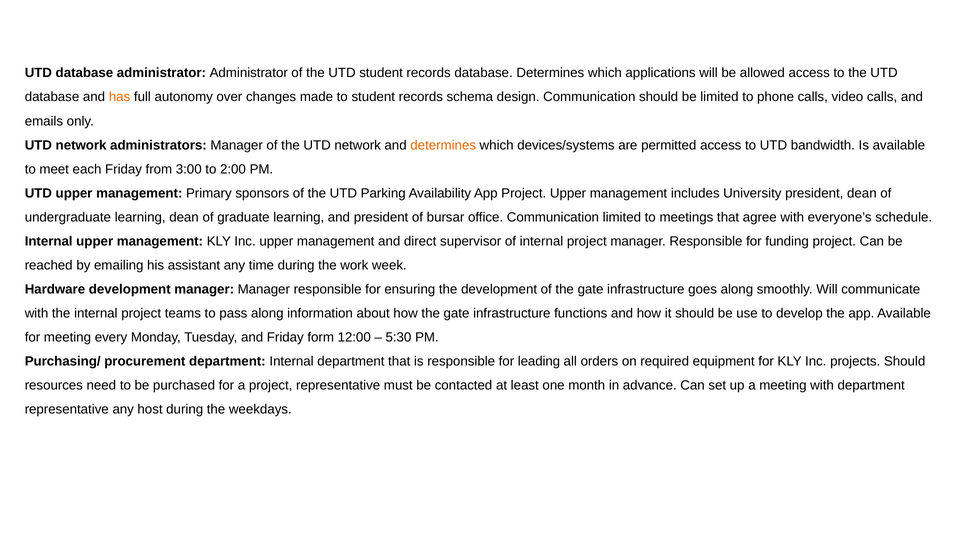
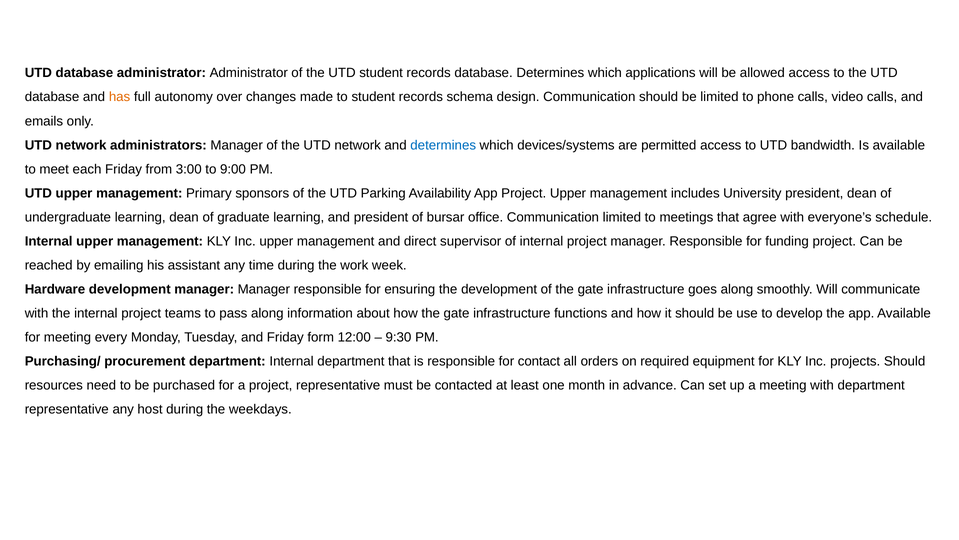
determines colour: orange -> blue (443, 145)
2:00: 2:00 -> 9:00 (233, 169)
5:30: 5:30 -> 9:30 (398, 337)
leading: leading -> contact (539, 361)
